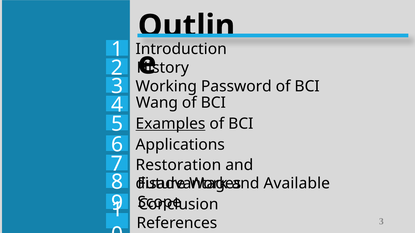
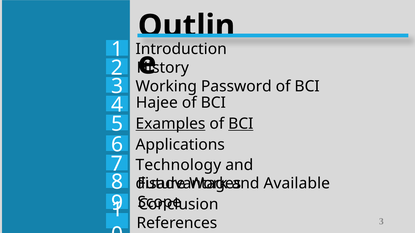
Wang: Wang -> Hajee (157, 103)
BCI underline: none -> present (241, 124)
Restoration: Restoration -> Technology (178, 165)
